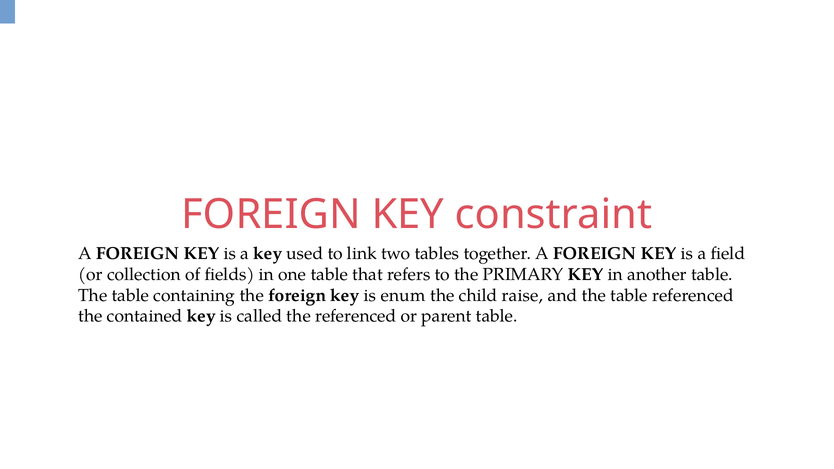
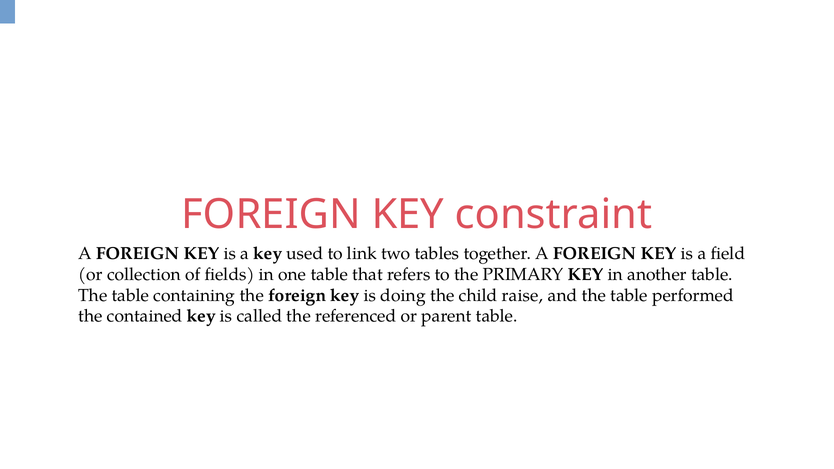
enum: enum -> doing (403, 295)
table referenced: referenced -> performed (693, 295)
